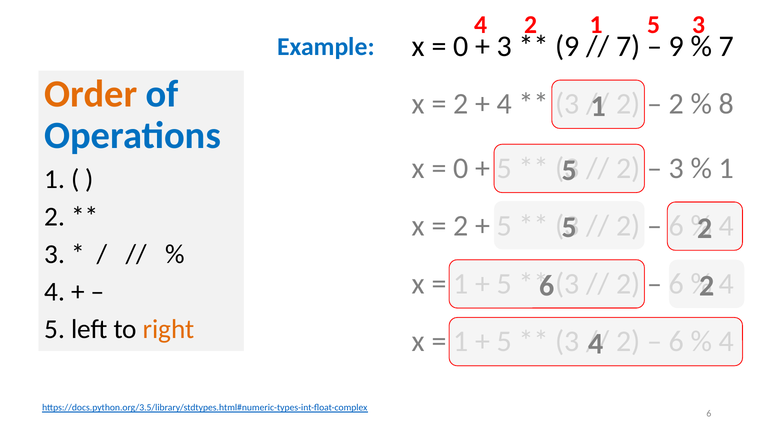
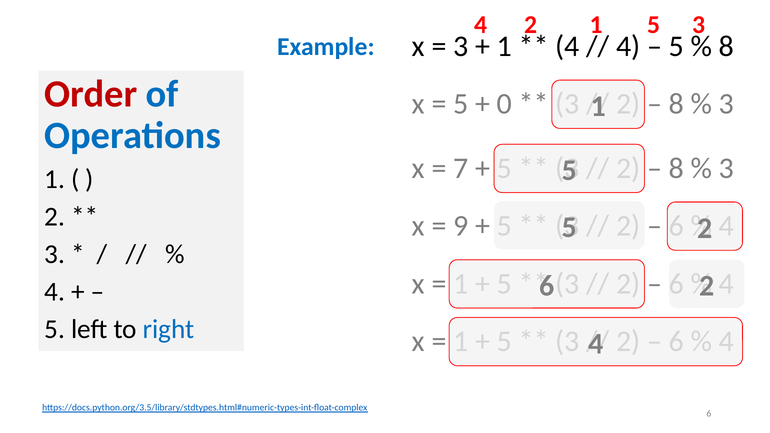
0: 0 -> 3 (461, 46)
3: 3 -> 1 (504, 46)
9: 9 -> 4 (567, 46)
7: 7 -> 4 (628, 46)
9: 9 -> 5 (676, 46)
7: 7 -> 8 (726, 46)
Order colour: orange -> red (91, 94)
2: 2 -> 5 (461, 104)
4: 4 -> 0 (504, 104)
2: 2 -> 8 (676, 104)
8: 8 -> 3 (726, 104)
0: 0 -> 7 (461, 168)
3: 3 -> 8 (676, 168)
1: 1 -> 3 (726, 168)
2: 2 -> 9 (461, 226)
right colour: orange -> blue (169, 329)
